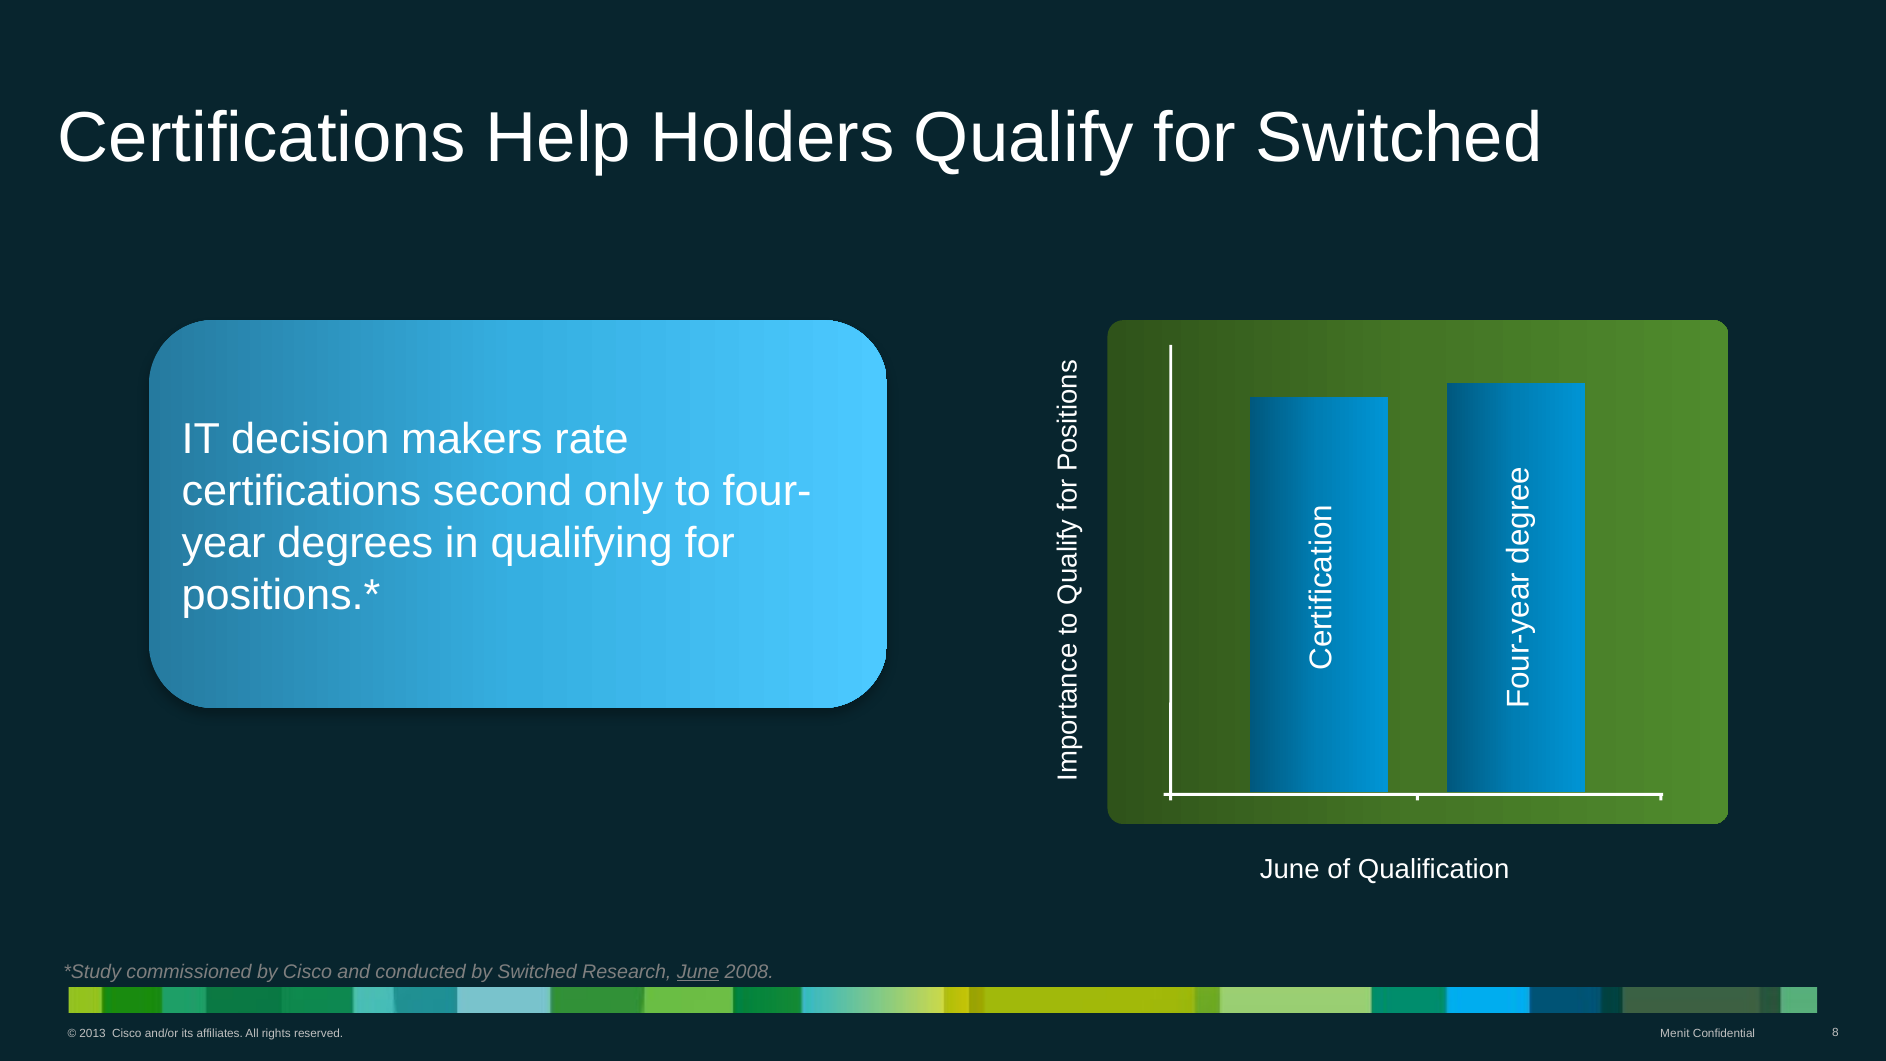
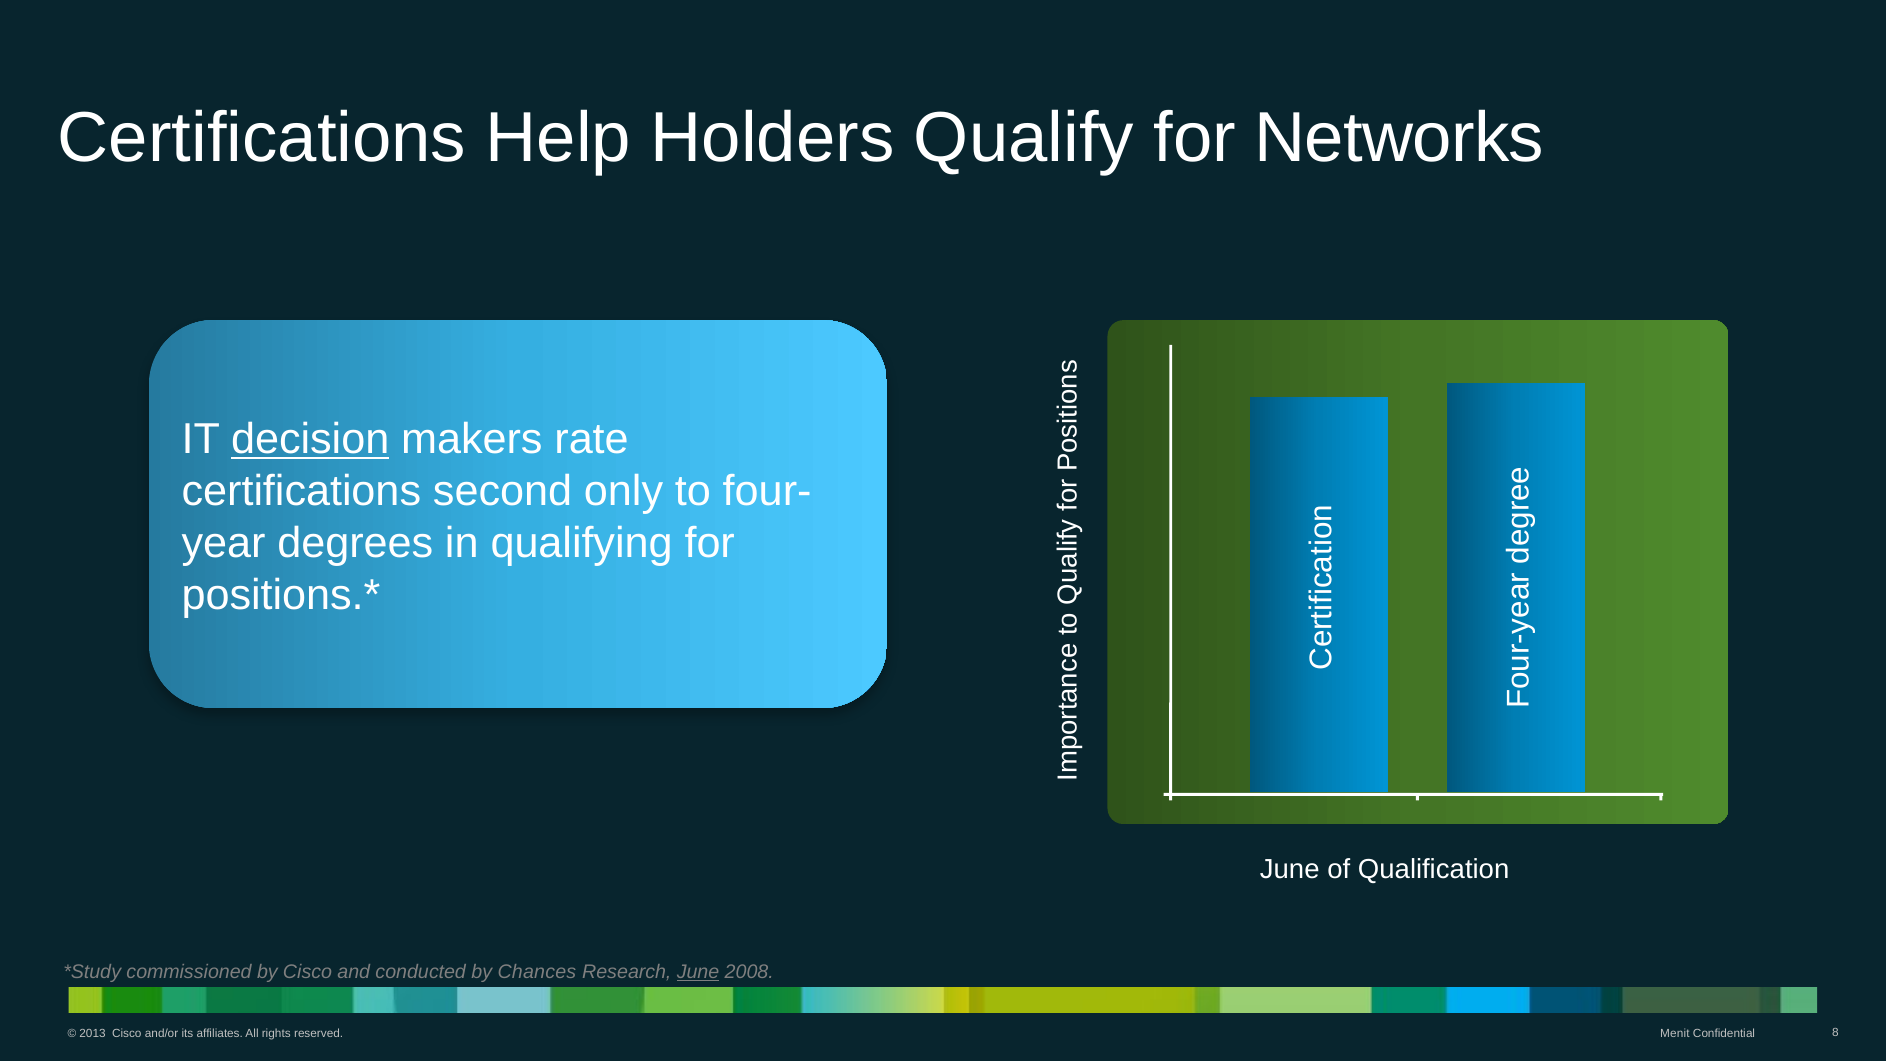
for Switched: Switched -> Networks (1399, 138)
decision underline: none -> present (310, 439)
by Switched: Switched -> Chances (537, 972)
